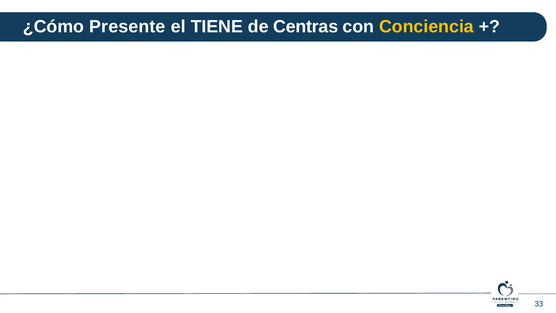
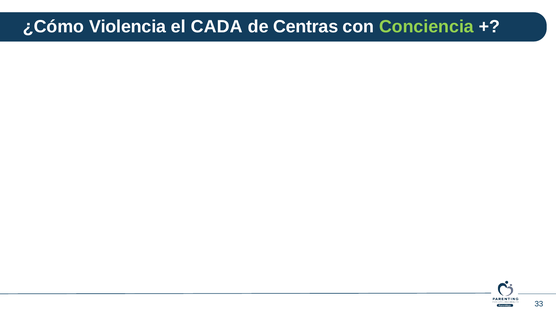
Presente: Presente -> Violencia (128, 27)
TIENE: TIENE -> CADA (217, 27)
Conciencia colour: yellow -> light green (426, 27)
